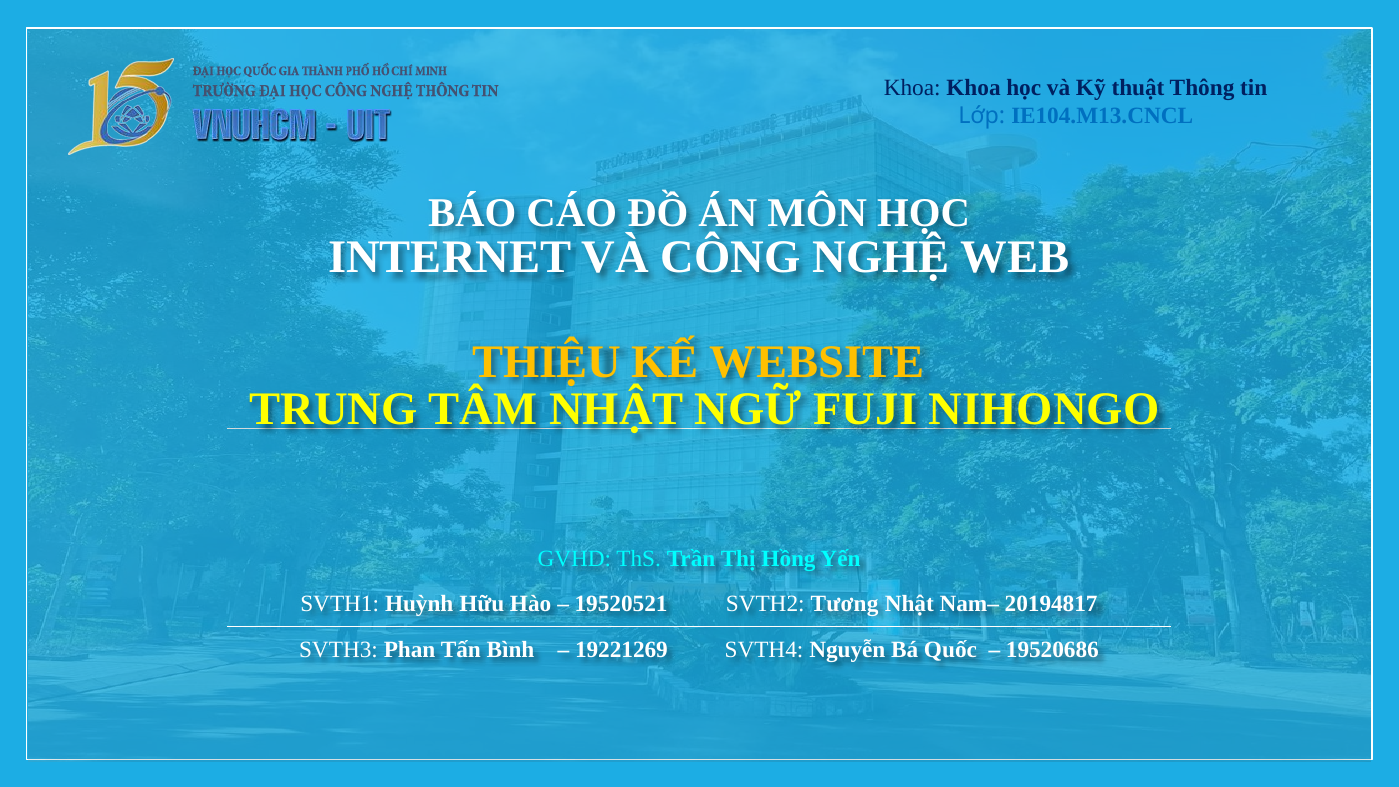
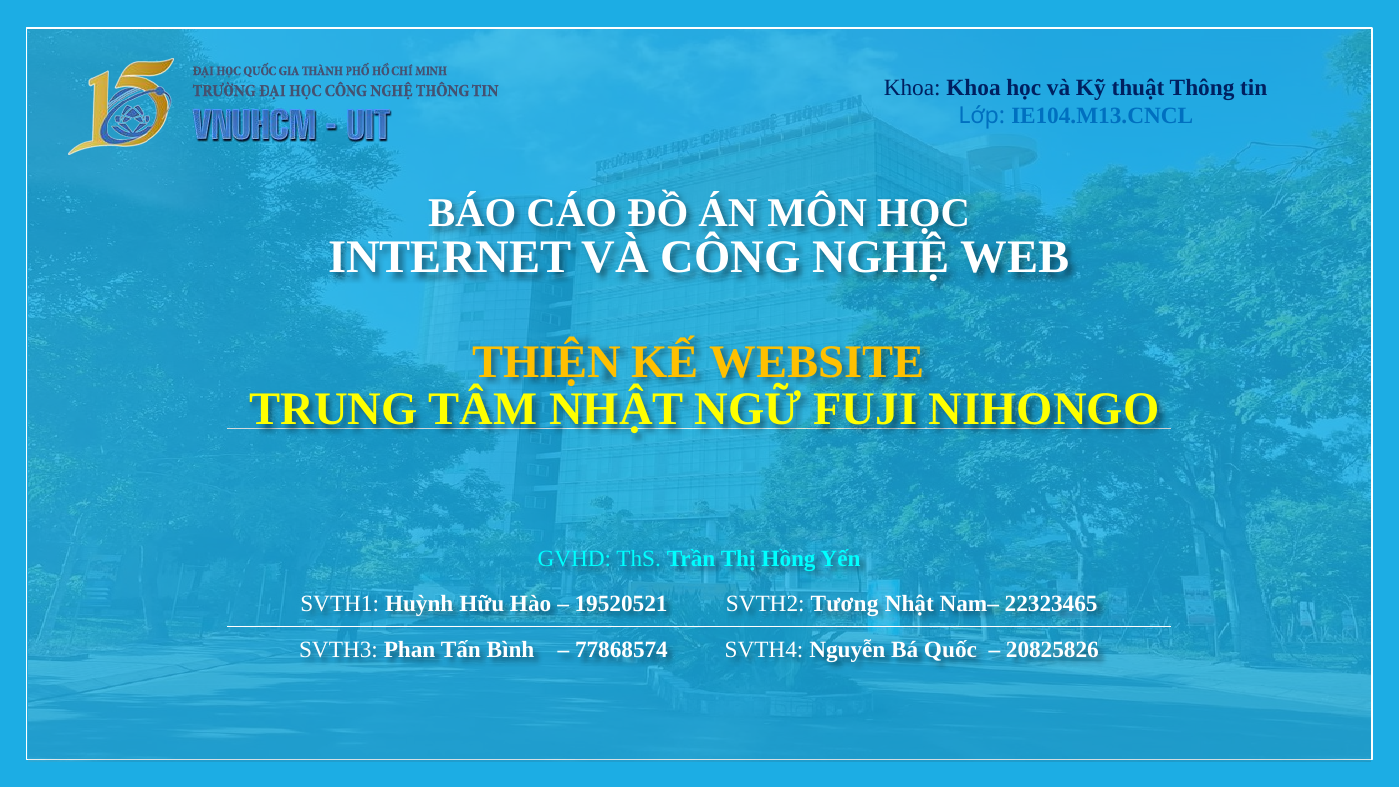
THIỆU: THIỆU -> THIỆN (547, 362)
20194817: 20194817 -> 22323465 (1051, 604)
19221269: 19221269 -> 77868574 (621, 650)
19520686: 19520686 -> 20825826 (1052, 650)
